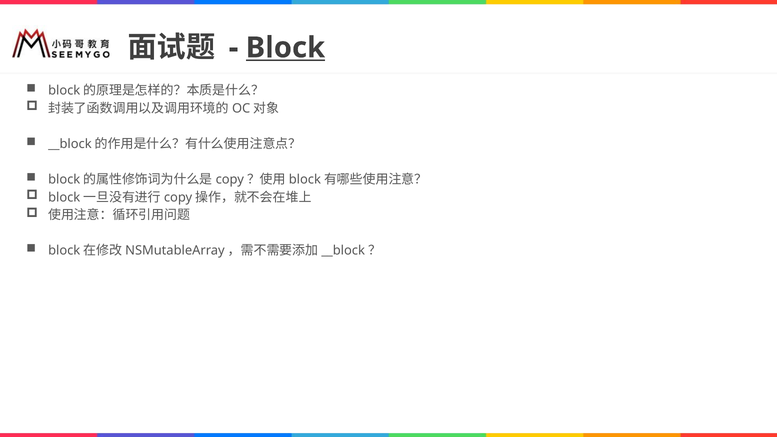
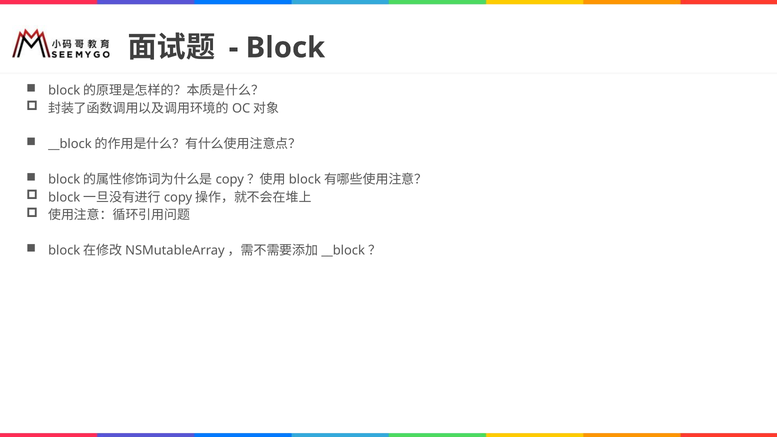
Block underline: present -> none (285, 48)
